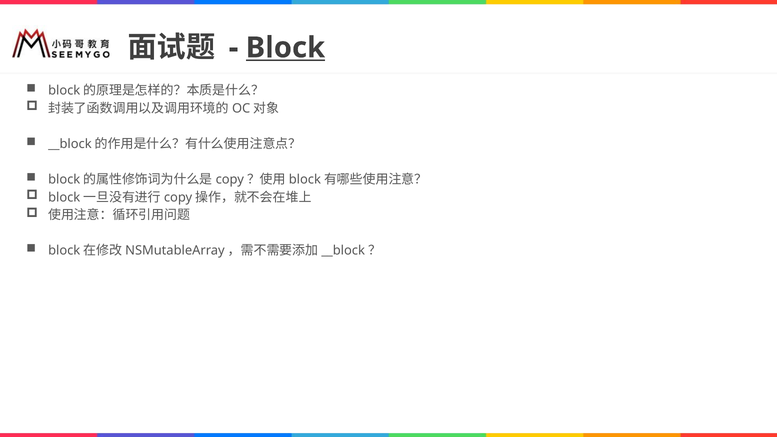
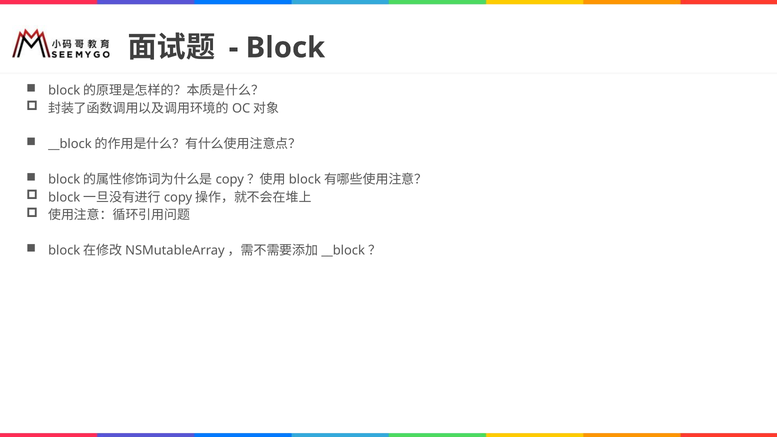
Block underline: present -> none (285, 48)
